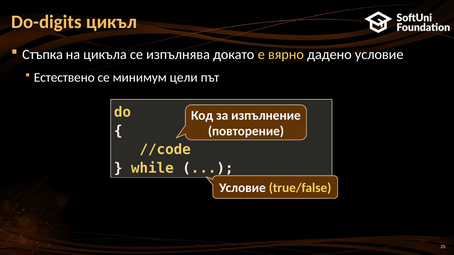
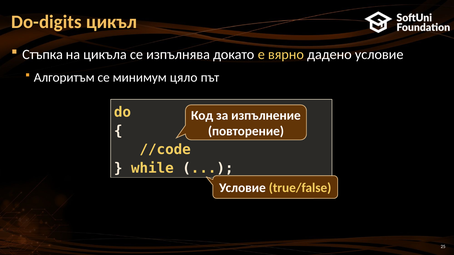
Естествено: Естествено -> Алгоритъм (64, 77)
цели: цели -> цяло (184, 77)
